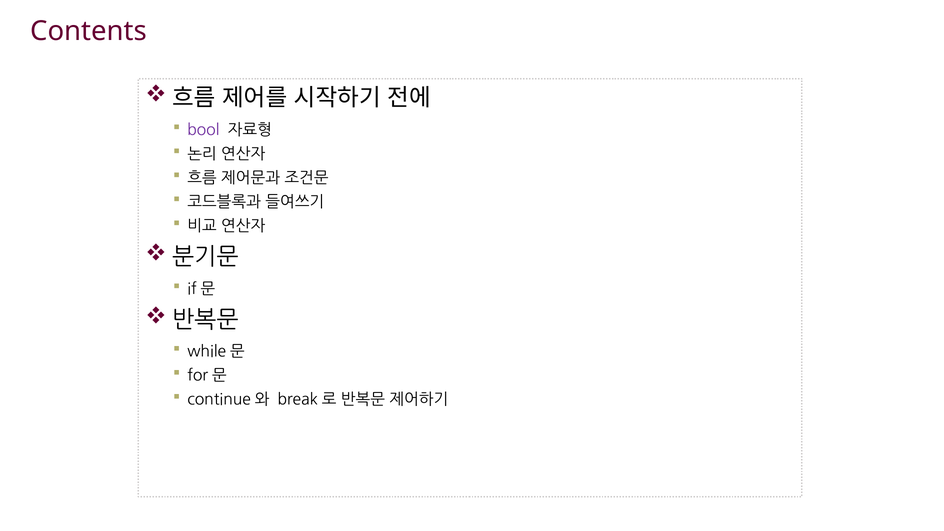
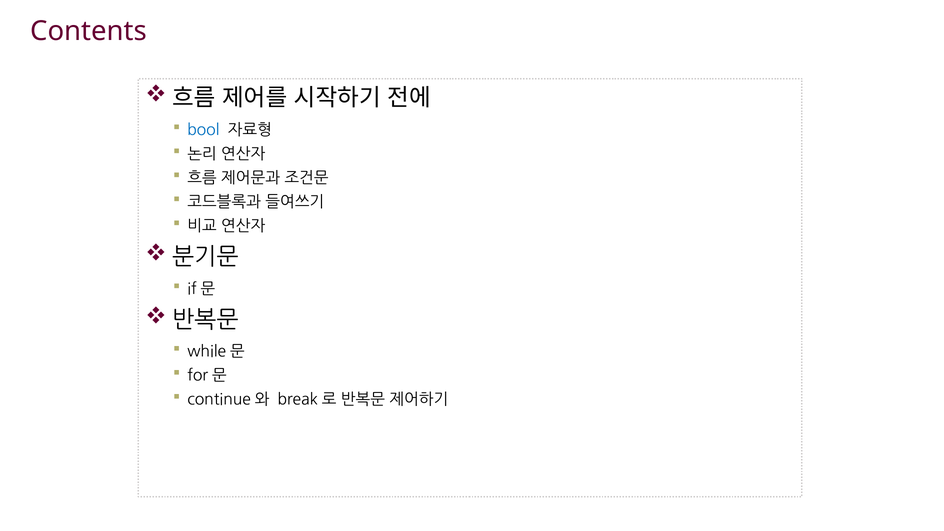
bool colour: purple -> blue (203, 130)
